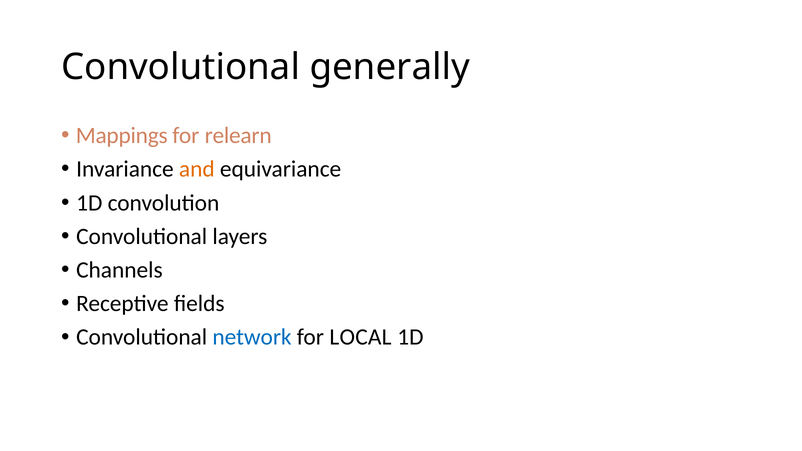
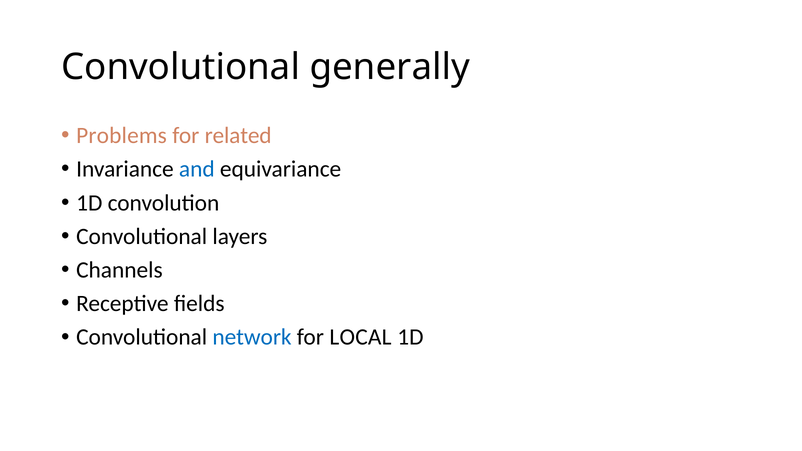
Mappings: Mappings -> Problems (122, 136)
relearn: relearn -> related (238, 136)
and colour: orange -> blue (197, 169)
